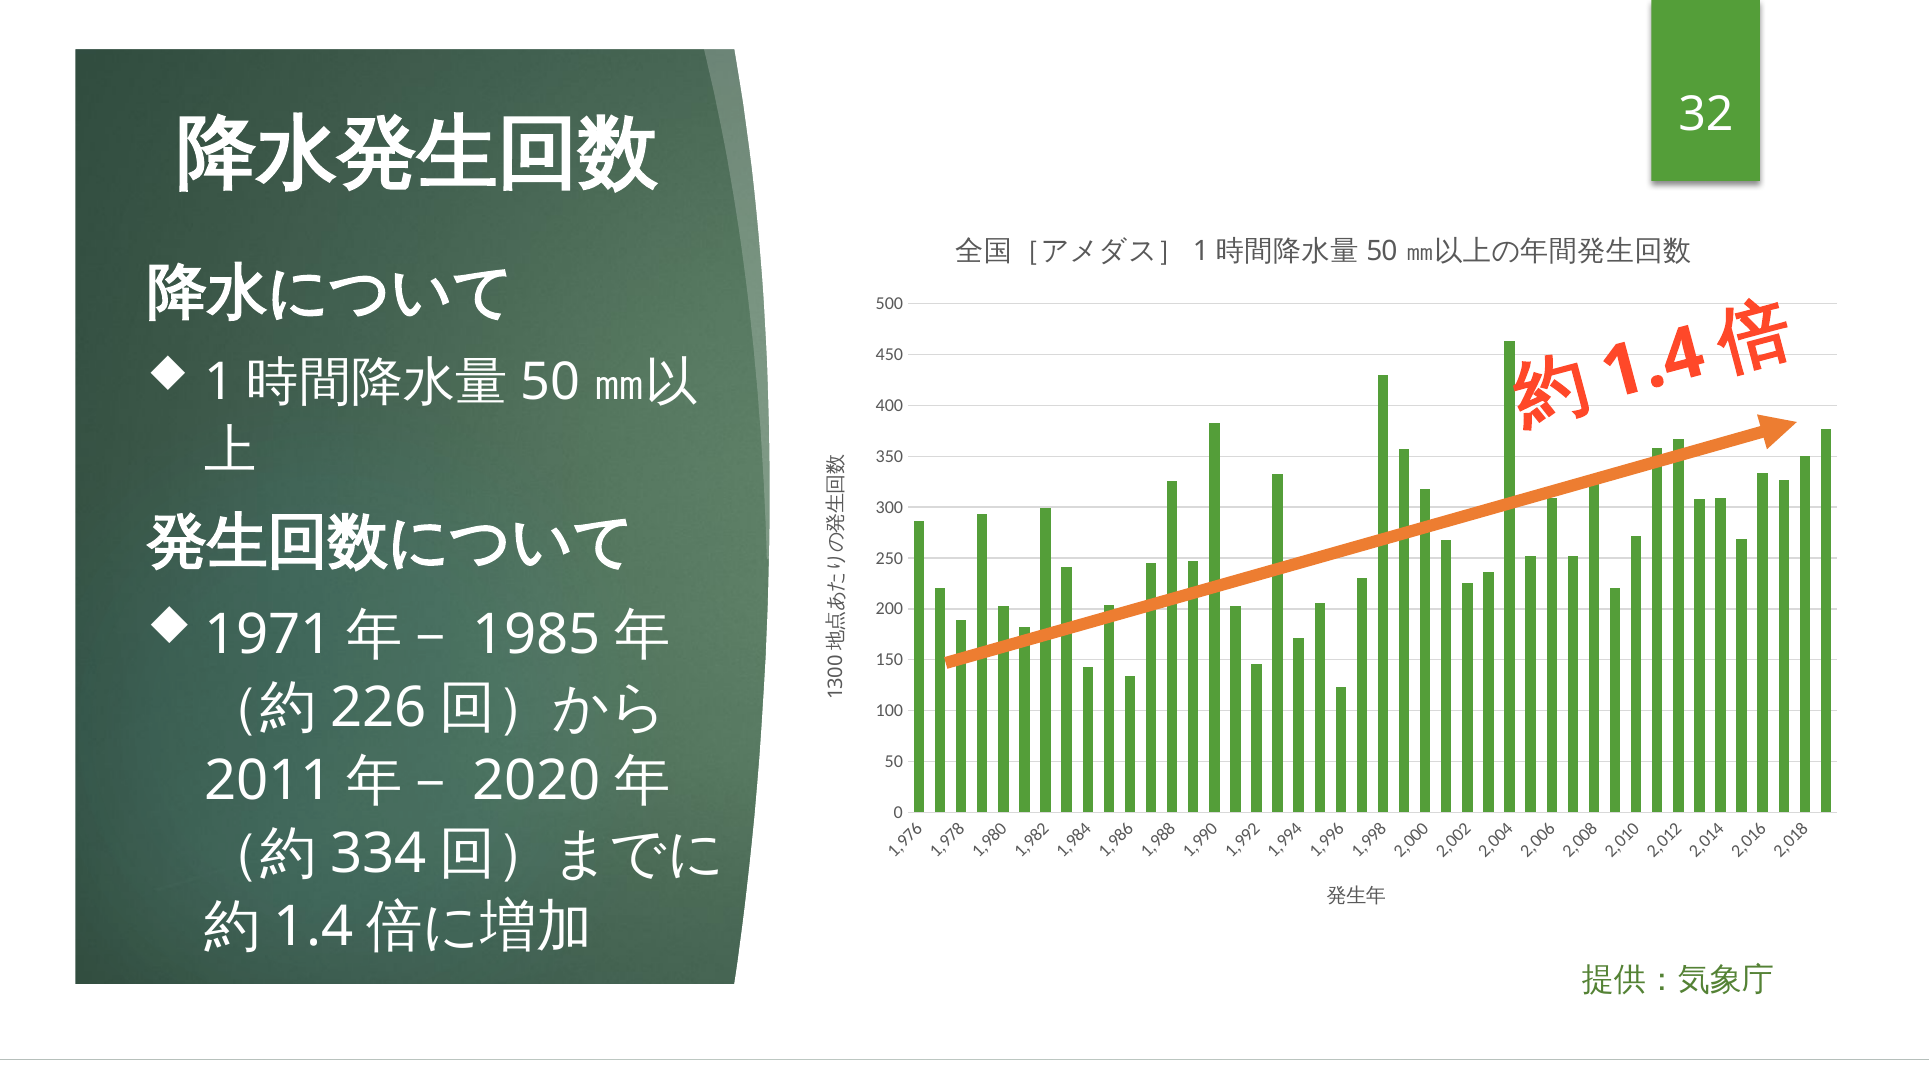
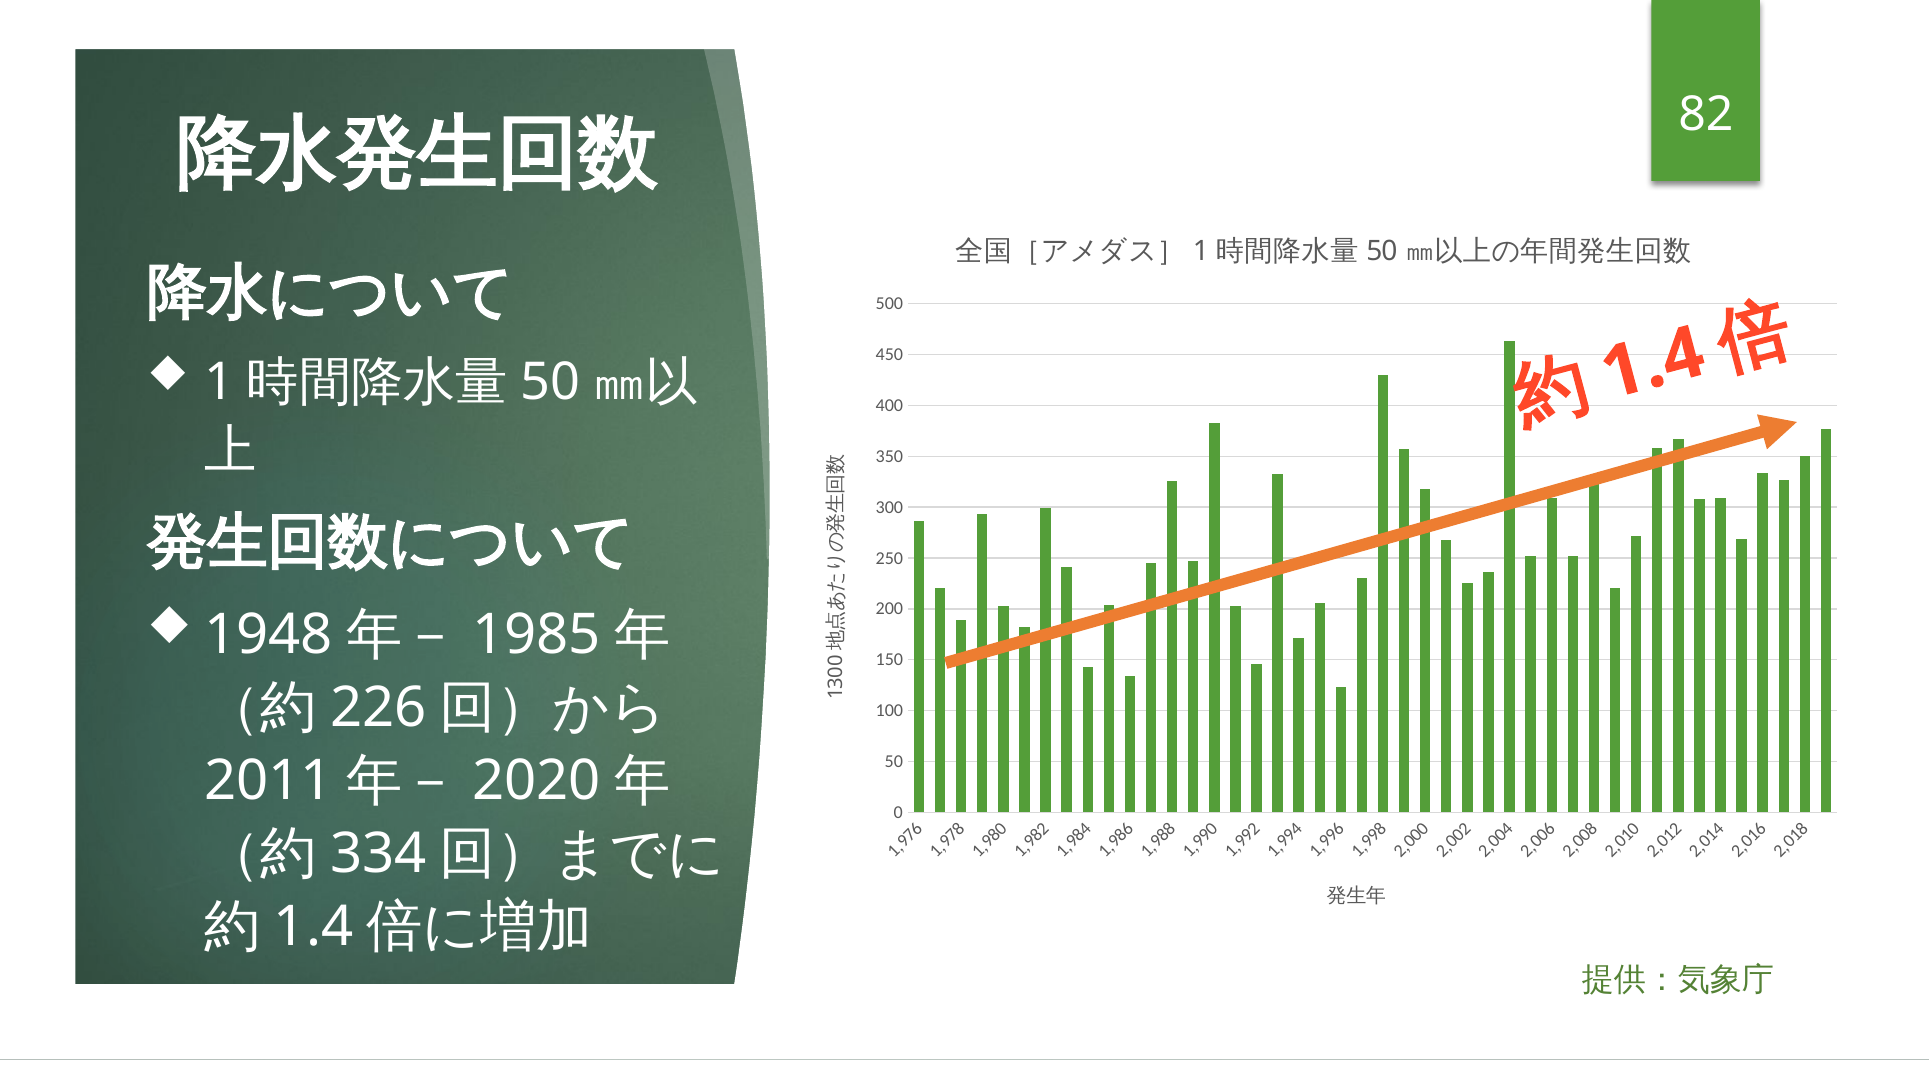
32: 32 -> 82 (1706, 114)
1971: 1971 -> 1948 (269, 635)
